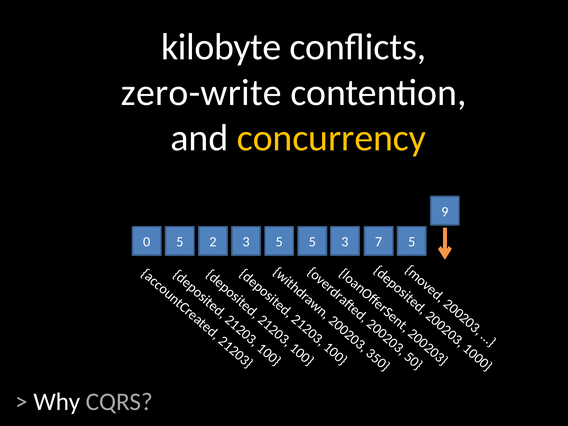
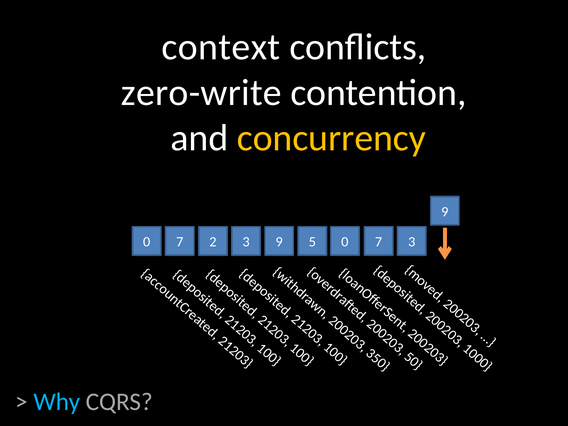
kilobyte: kilobyte -> context (221, 47)
5: 5 -> 7 (180, 242)
2 3 5: 5 -> 9 (279, 242)
3: 3 -> 0 (345, 242)
7 5: 5 -> 3 (412, 242)
Why colour: white -> light blue (57, 402)
